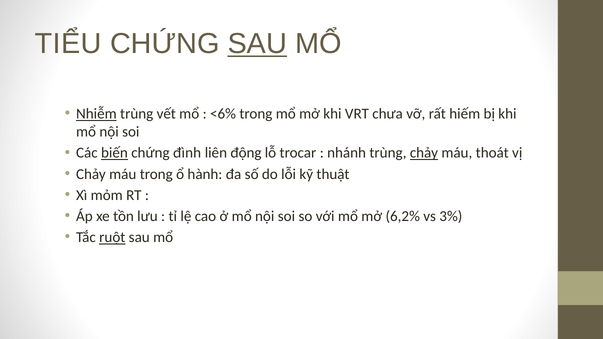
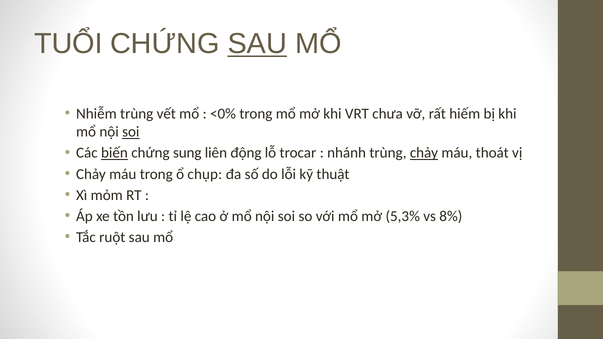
TIỂU: TIỂU -> TUỔI (68, 44)
Nhiễm underline: present -> none (96, 114)
<6%: <6% -> <0% (223, 114)
soi underline: none -> present (131, 132)
đình: đình -> sung (187, 153)
hành: hành -> chụp (205, 174)
6,2%: 6,2% -> 5,3% (403, 216)
3%: 3% -> 8% (451, 216)
ruột underline: present -> none (112, 237)
